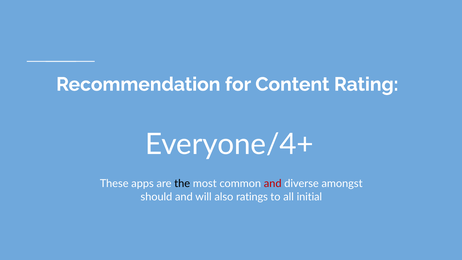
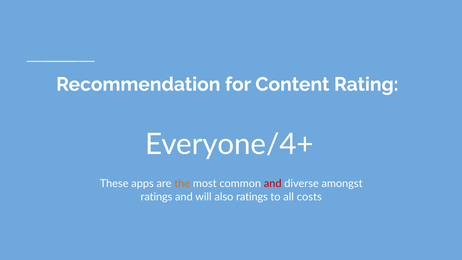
the colour: black -> orange (182, 184)
should: should -> ratings (156, 197)
initial: initial -> costs (309, 197)
